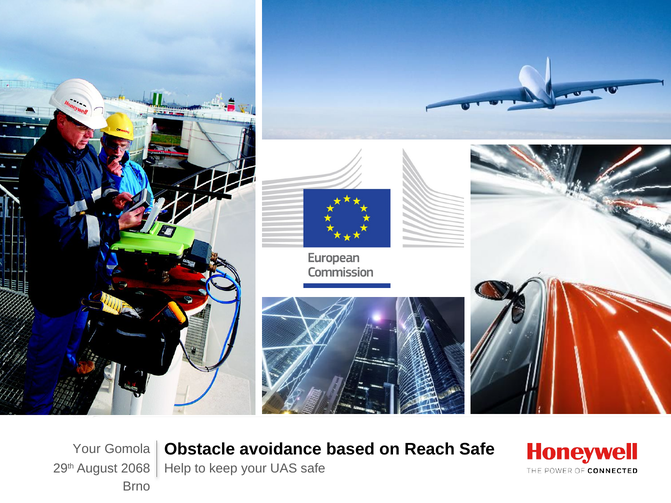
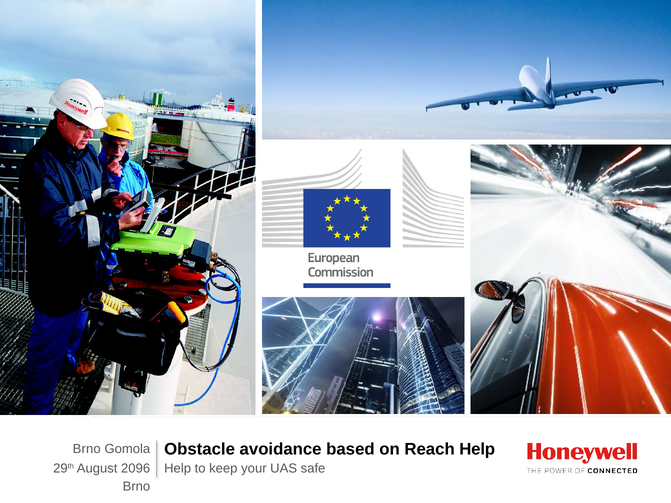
Your: Your -> Brno (87, 449)
Reach Safe: Safe -> Help (477, 450)
2068: 2068 -> 2096 (136, 468)
